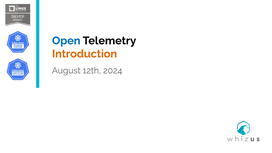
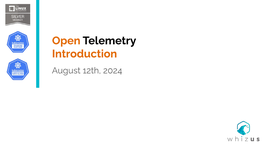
Open colour: blue -> orange (66, 41)
